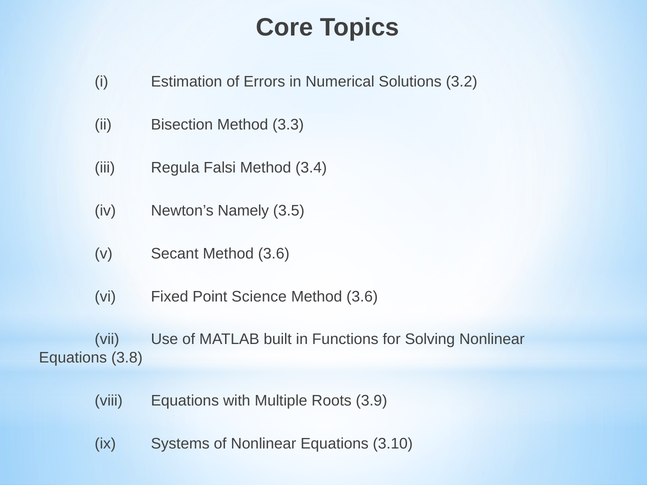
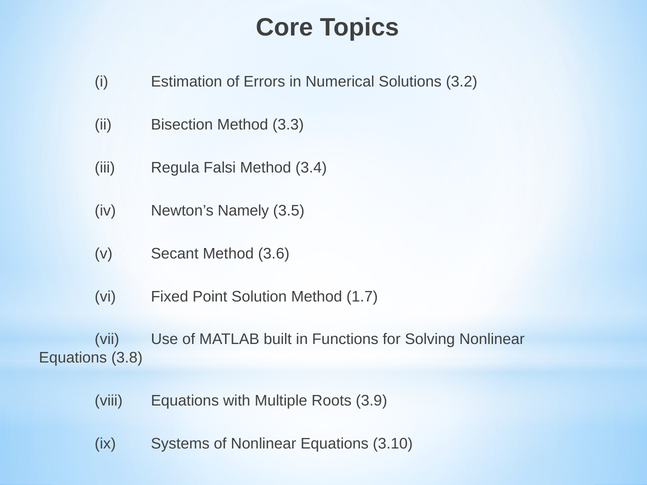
Science: Science -> Solution (259, 297)
3.6: 3.6 -> 1.7 (362, 297)
